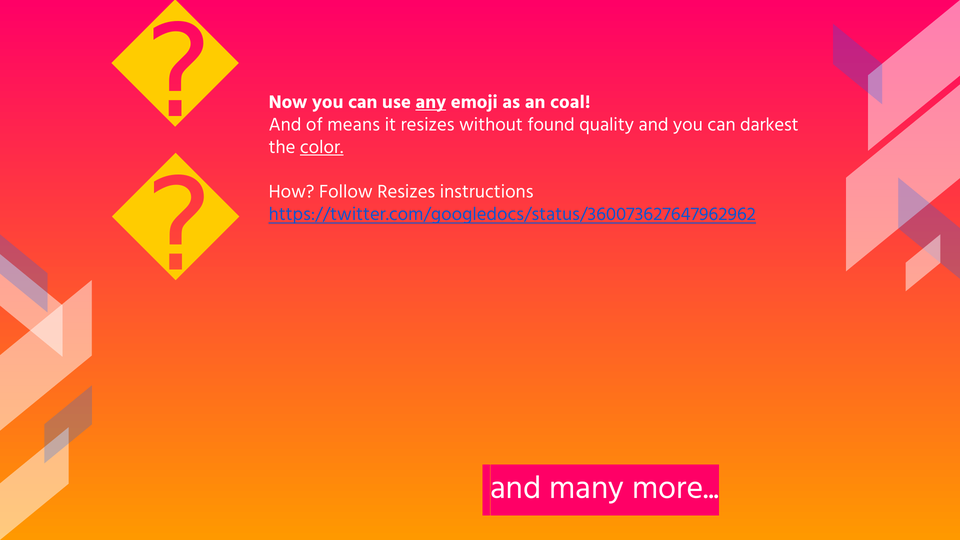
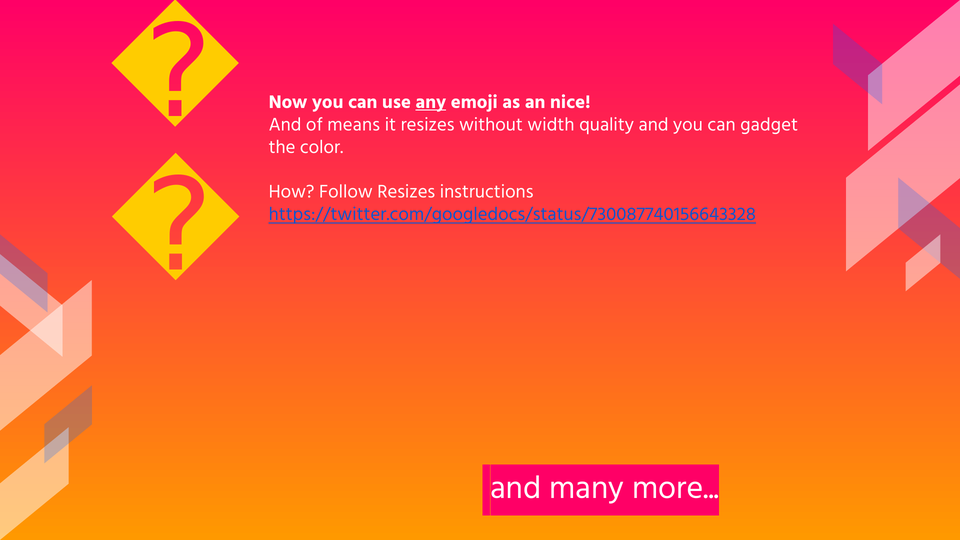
coal: coal -> nice (570, 102)
found: found -> width (551, 124)
darkest: darkest -> gadget (769, 124)
color underline: present -> none (322, 147)
https://twitter.com/googledocs/status/360073627647962962: https://twitter.com/googledocs/status/360073627647962962 -> https://twitter.com/googledocs/status/730087740156643328 (512, 214)
